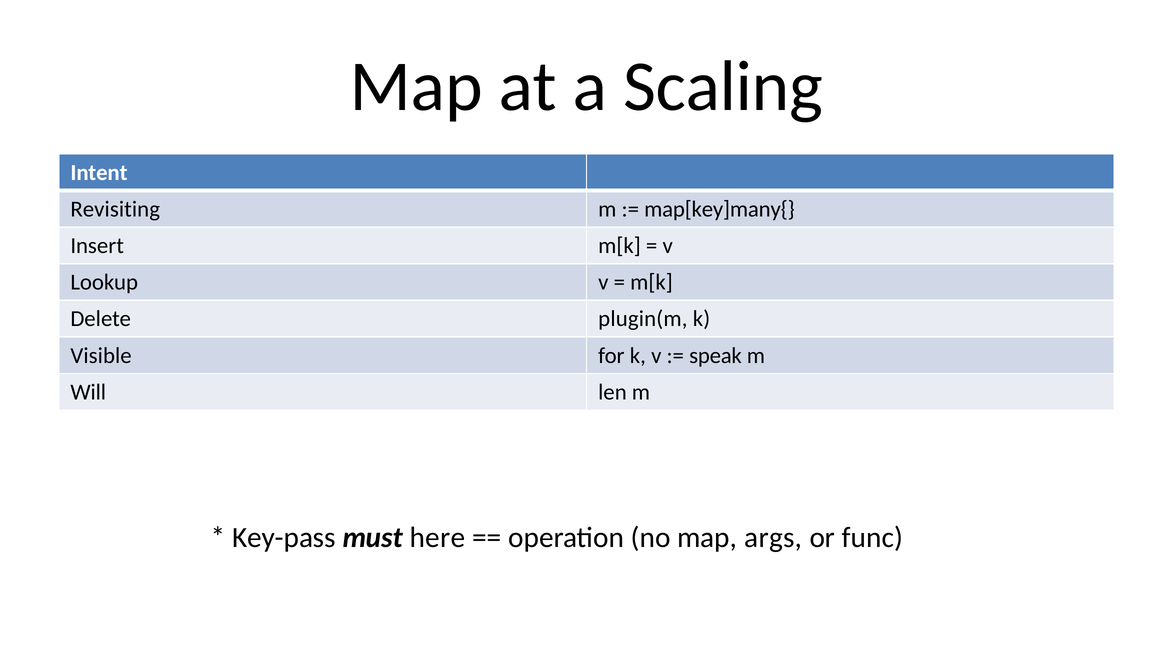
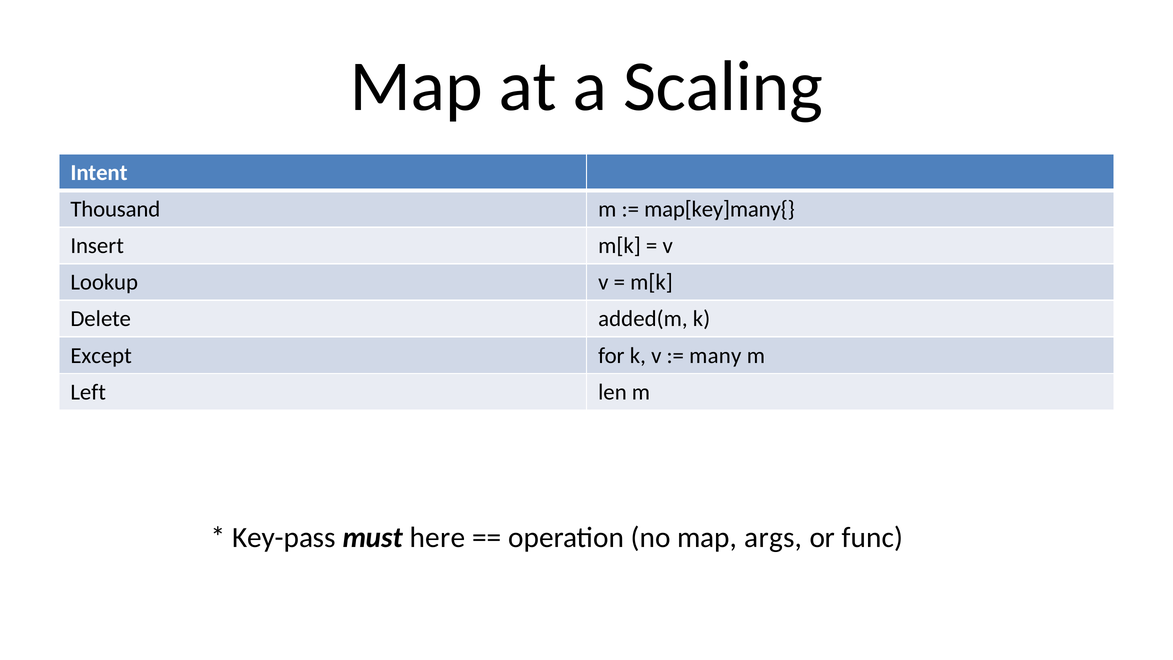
Revisiting: Revisiting -> Thousand (115, 209)
plugin(m: plugin(m -> added(m (643, 319)
Visible: Visible -> Except (101, 355)
speak: speak -> many (715, 355)
Will: Will -> Left (88, 392)
